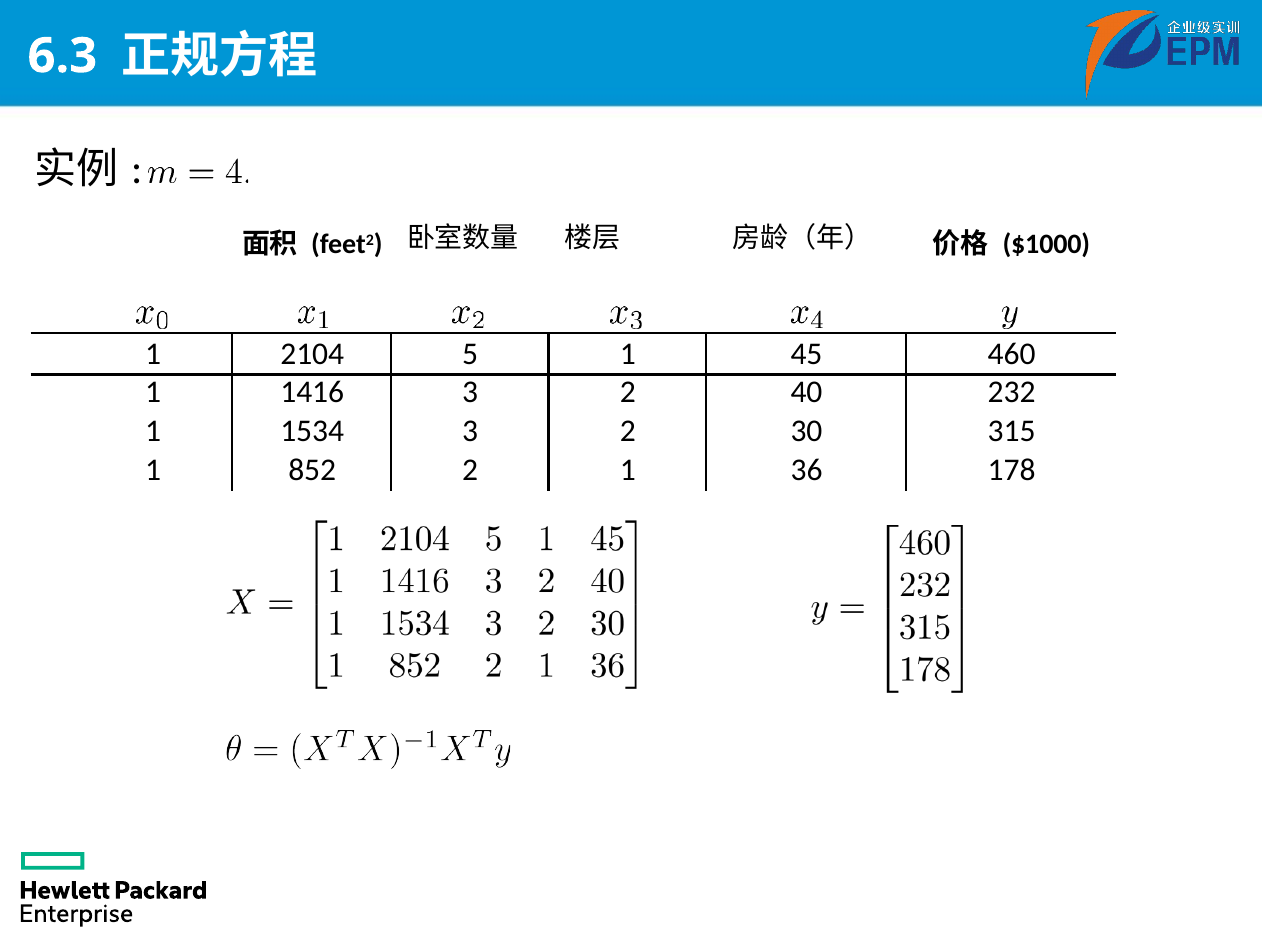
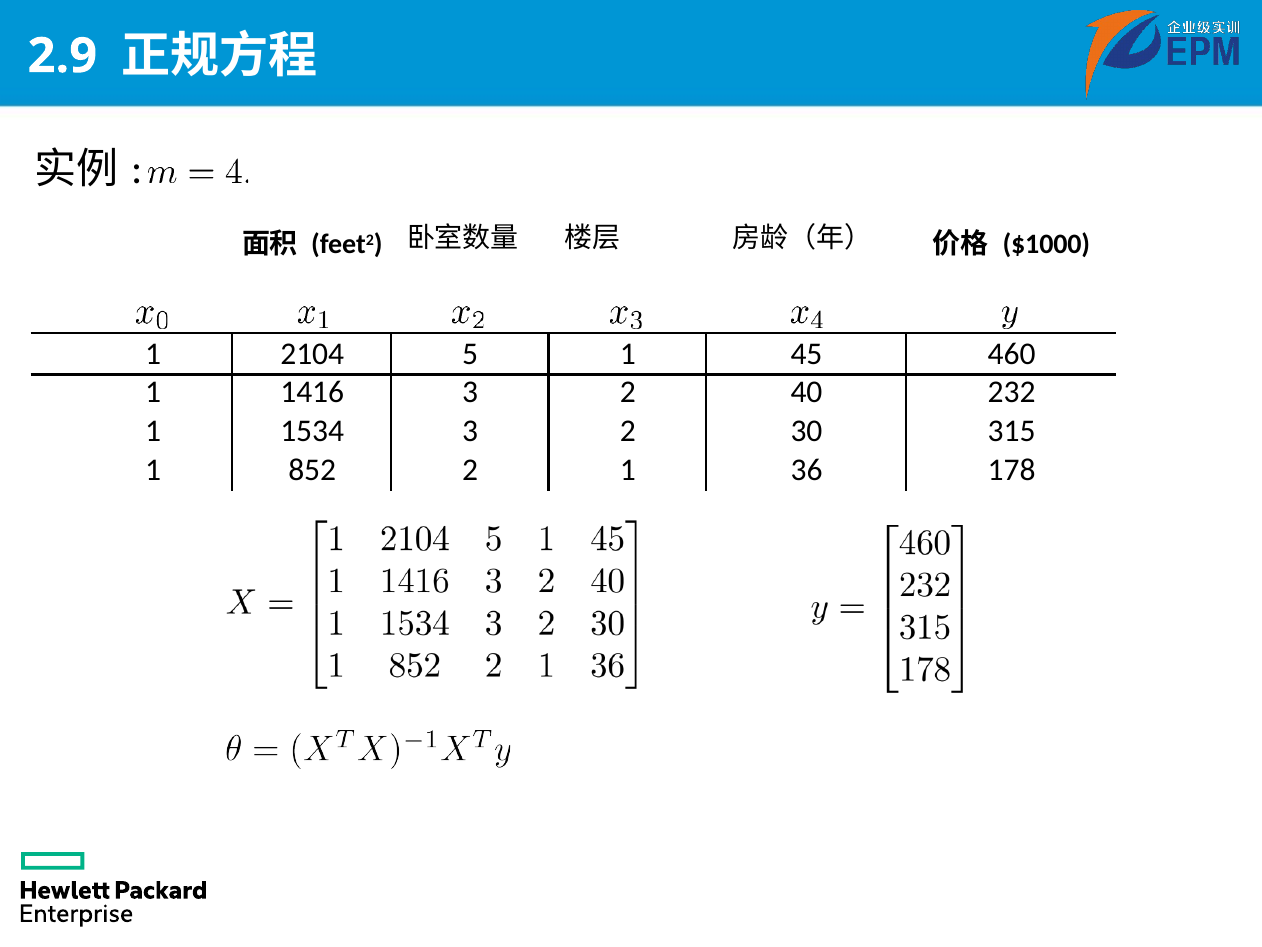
6.3: 6.3 -> 2.9 (62, 56)
